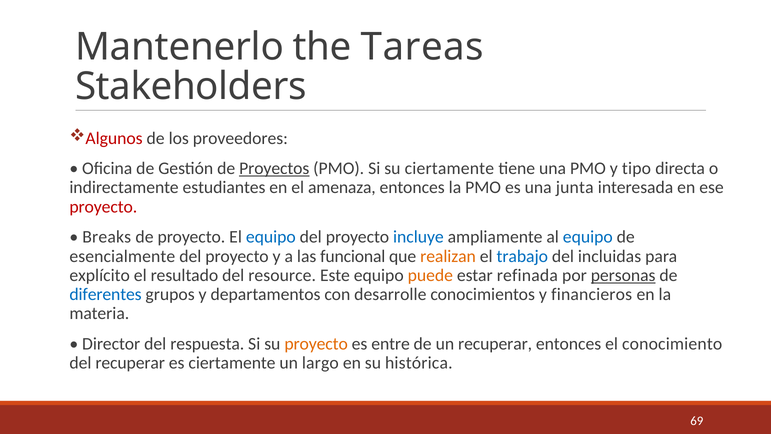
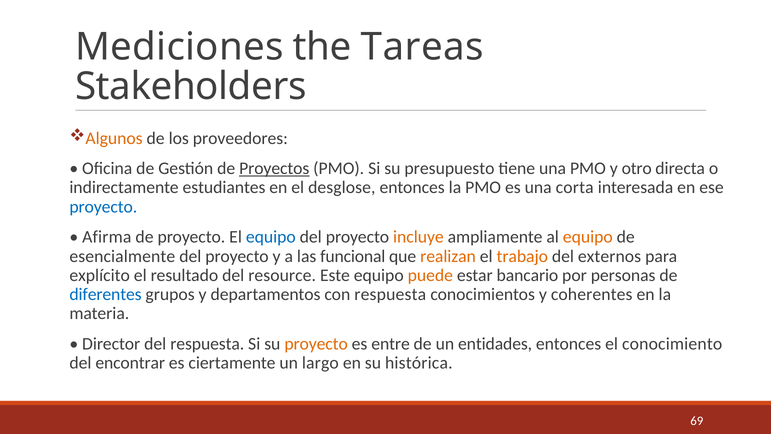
Mantenerlo: Mantenerlo -> Mediciones (179, 47)
Algunos colour: red -> orange (114, 138)
su ciertamente: ciertamente -> presupuesto (449, 168)
tipo: tipo -> otro (637, 168)
amenaza: amenaza -> desglose (342, 188)
junta: junta -> corta (575, 188)
proyecto colour: red -> blue (103, 207)
Breaks: Breaks -> Afirma (107, 237)
incluye colour: blue -> orange (418, 237)
equipo colour: blue -> orange (588, 237)
trabajo colour: blue -> orange (522, 256)
incluidas: incluidas -> externos (610, 256)
refinada: refinada -> bancario (527, 275)
personas underline: present -> none (623, 275)
con desarrolle: desarrolle -> respuesta (390, 294)
financieros: financieros -> coherentes (592, 294)
un recuperar: recuperar -> entidades (495, 344)
del recuperar: recuperar -> encontrar (130, 363)
